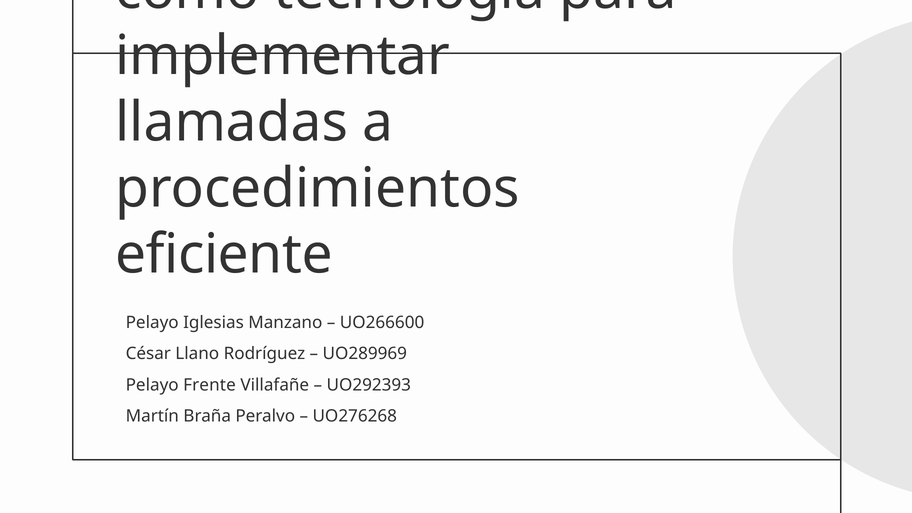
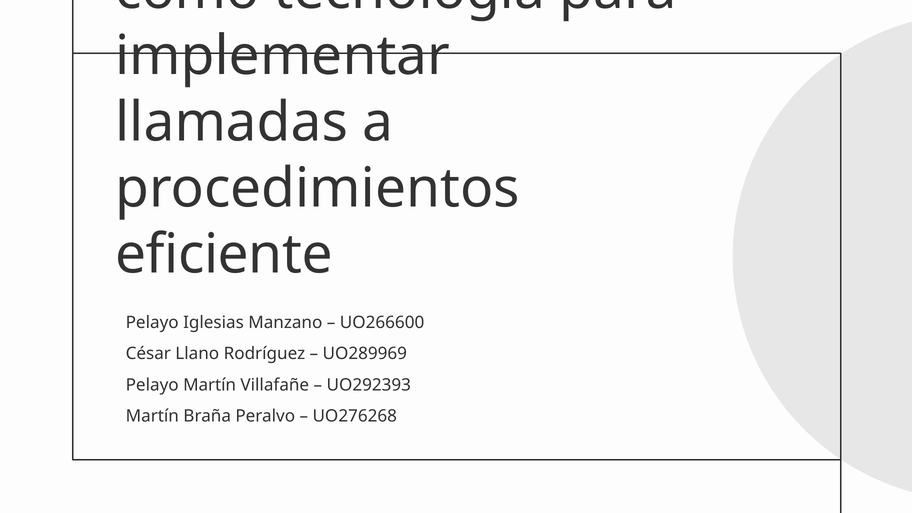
Pelayo Frente: Frente -> Martín (210, 385)
